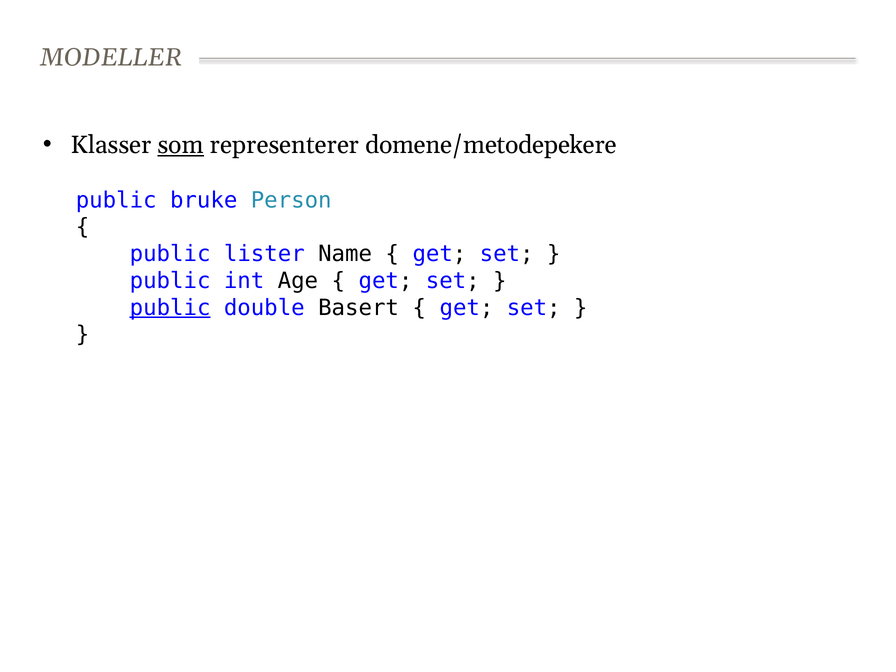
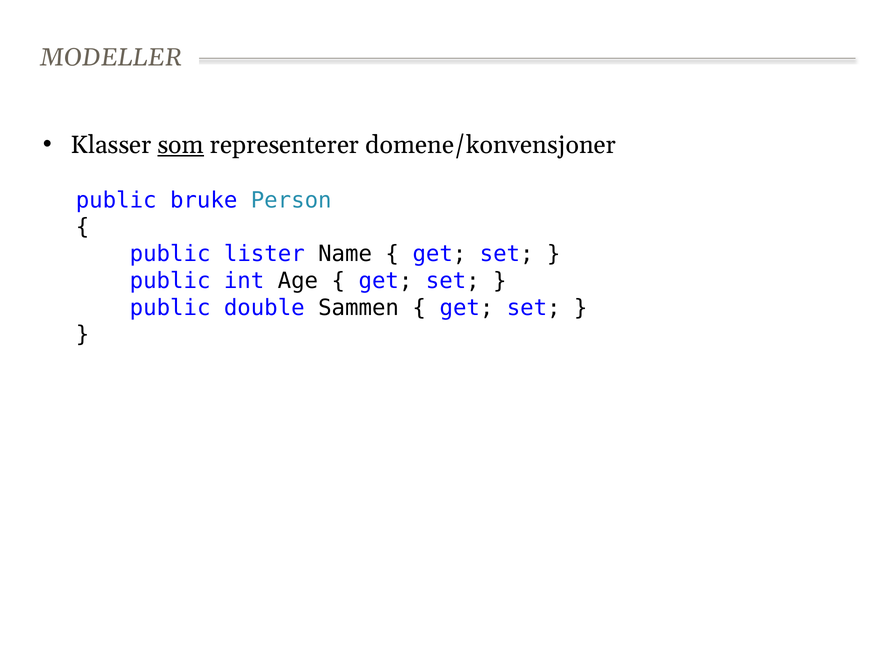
domene/metodepekere: domene/metodepekere -> domene/konvensjoner (491, 145)
public underline: present -> none (170, 308)
Basert: Basert -> Sammen (359, 308)
